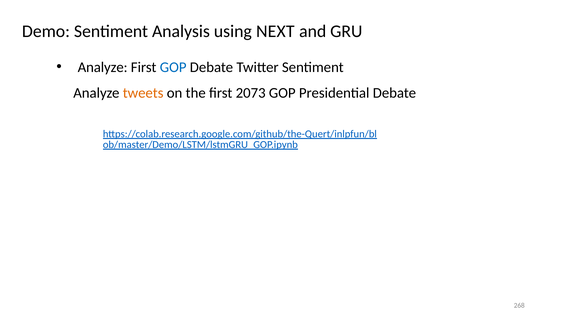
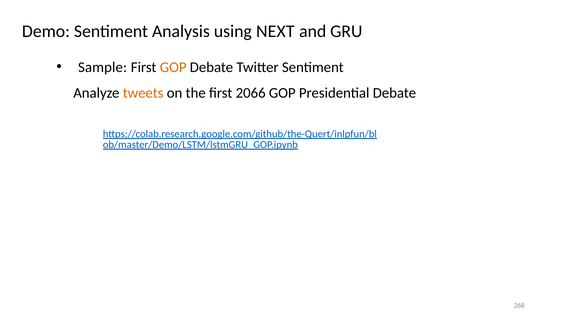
Analyze: Analyze -> Sample (103, 67)
GOP colour: blue -> orange (173, 67)
2073: 2073 -> 2066 (251, 93)
